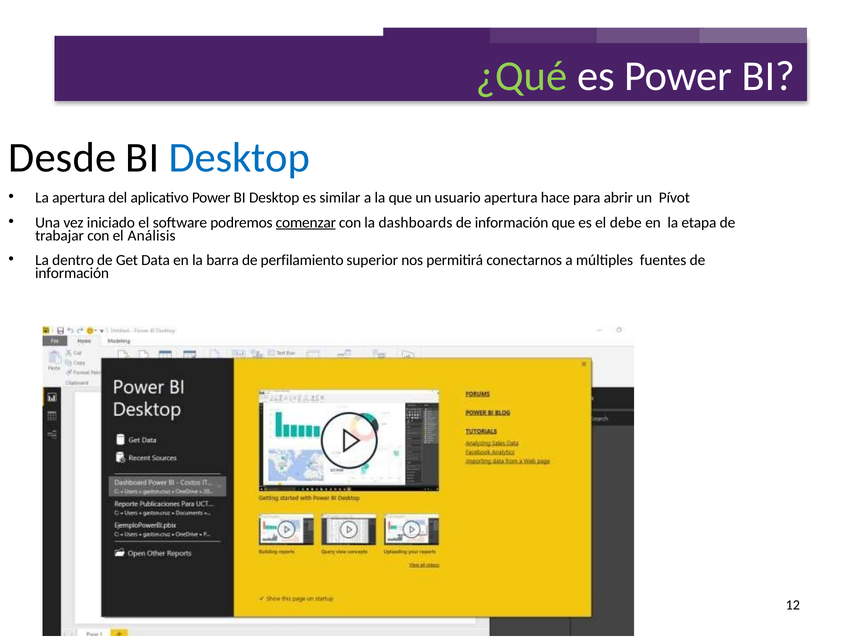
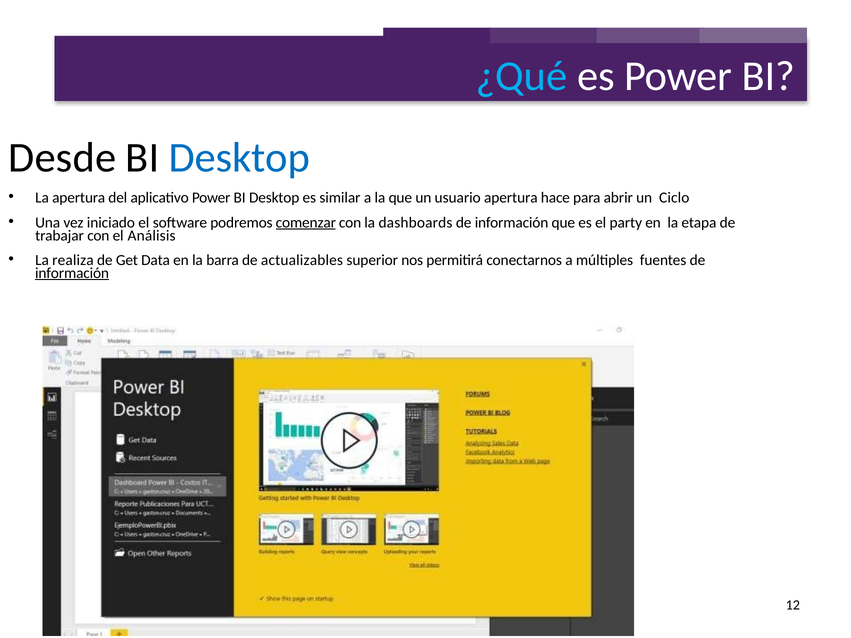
¿Qué colour: light green -> light blue (522, 76)
Pívot: Pívot -> Ciclo (674, 198)
debe: debe -> party (626, 223)
dentro: dentro -> realiza (73, 260)
perfilamiento: perfilamiento -> actualizables (302, 260)
información underline: none -> present (72, 273)
